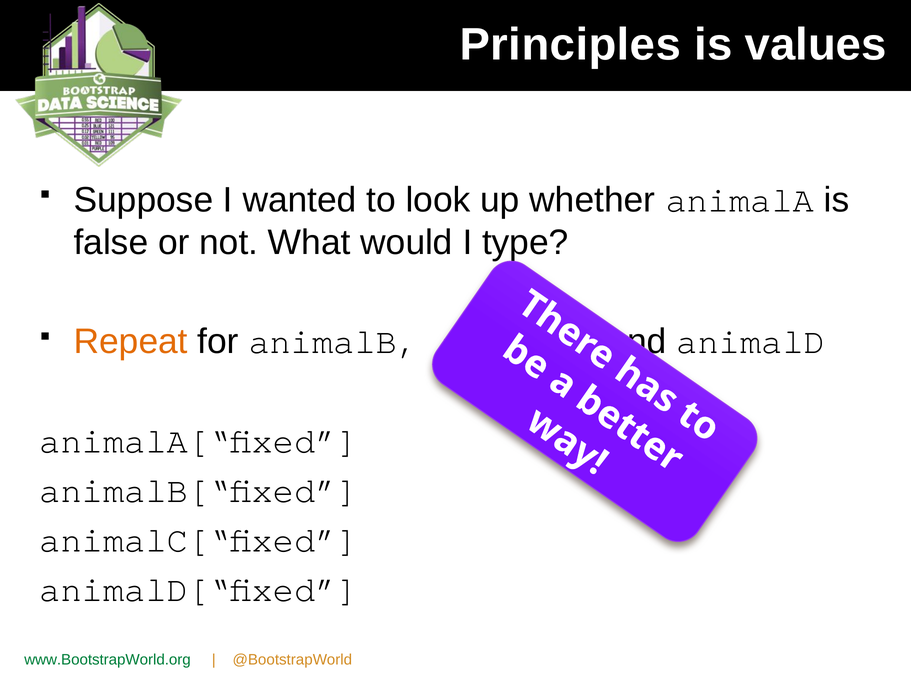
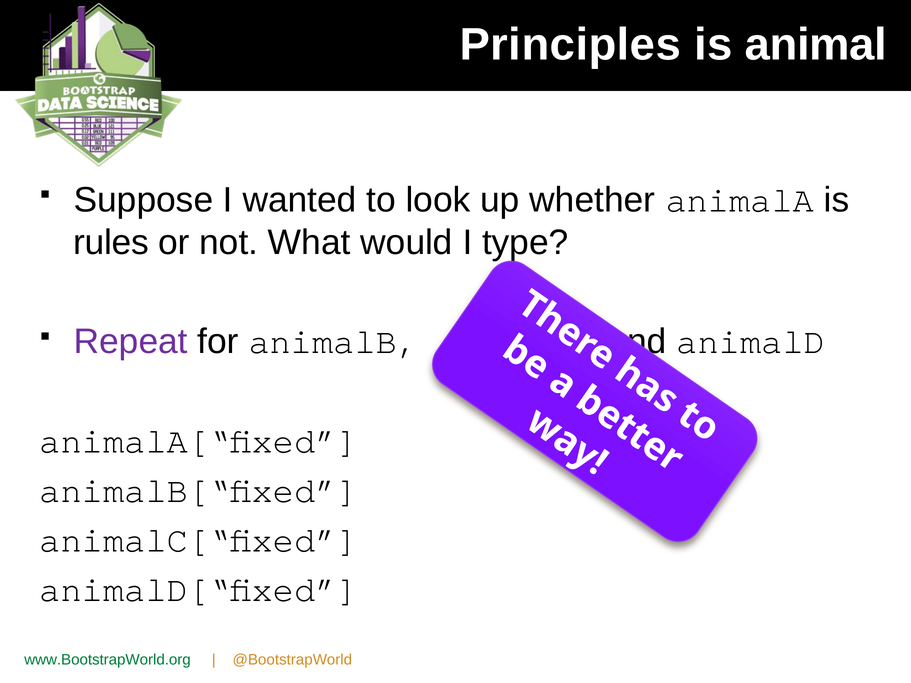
values: values -> animal (816, 45)
false: false -> rules (111, 242)
Repeat colour: orange -> purple (131, 342)
